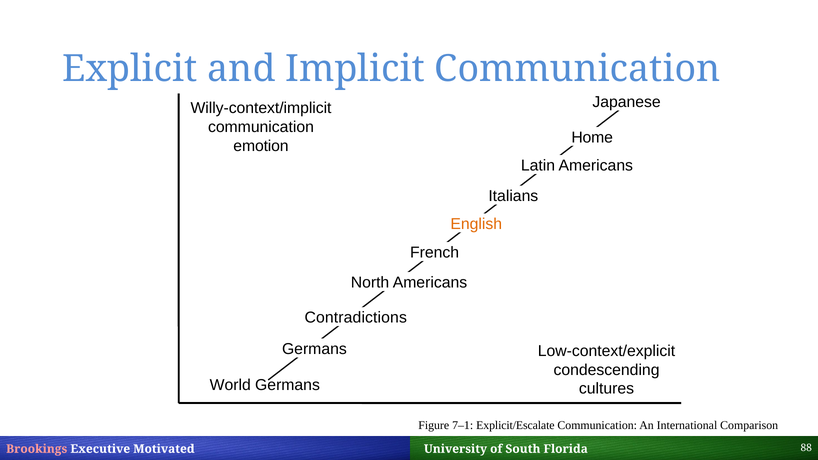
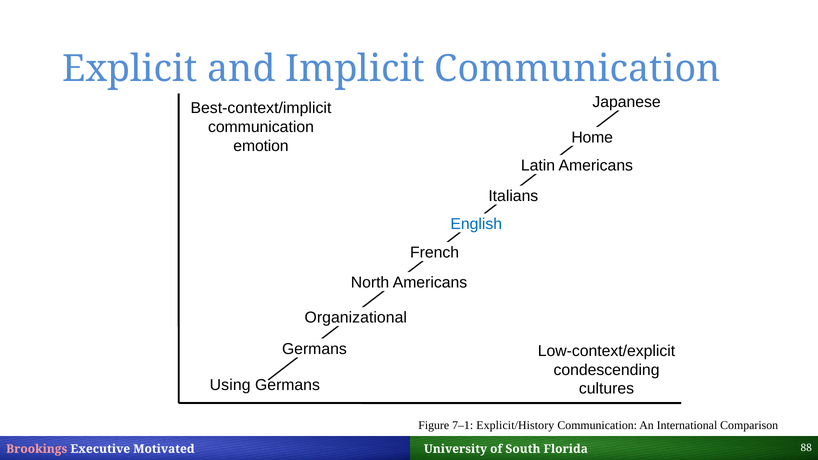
Willy-context/implicit: Willy-context/implicit -> Best-context/implicit (261, 108)
English colour: orange -> blue (476, 224)
Contradictions: Contradictions -> Organizational (356, 318)
World: World -> Using (230, 385)
Explicit/Escalate: Explicit/Escalate -> Explicit/History (515, 425)
